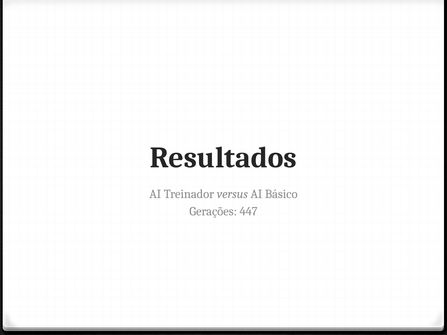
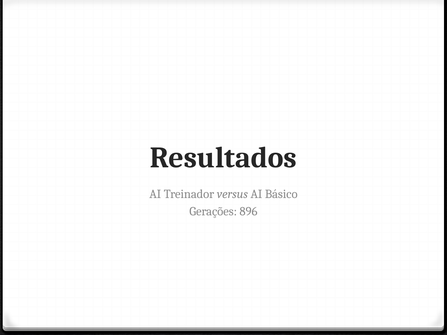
447: 447 -> 896 (249, 211)
